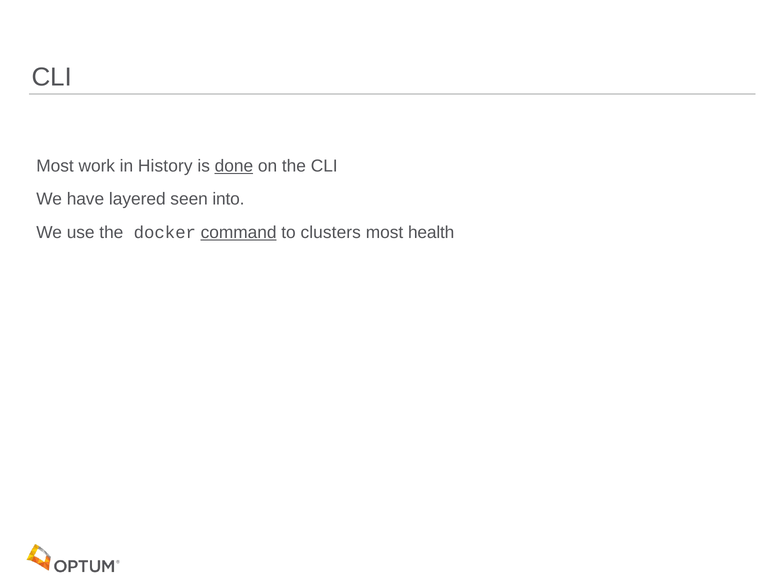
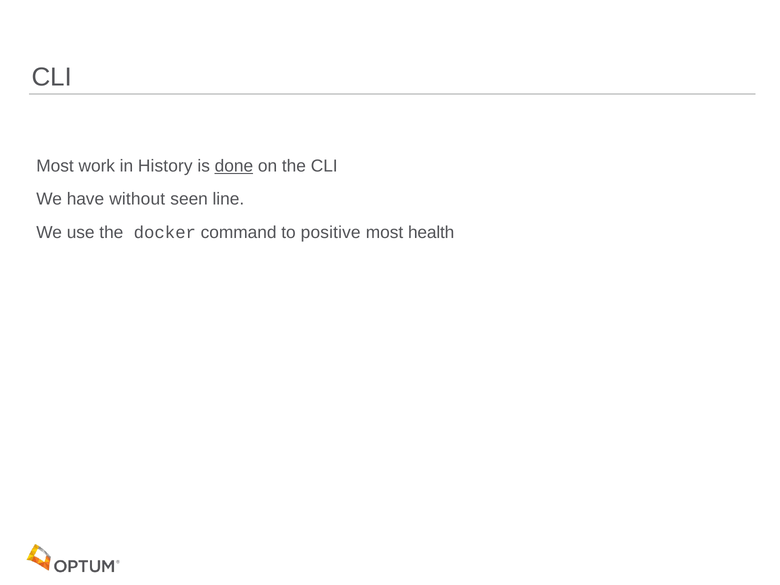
layered: layered -> without (137, 199)
into: into -> line (228, 199)
command underline: present -> none (239, 232)
clusters: clusters -> positive (331, 232)
